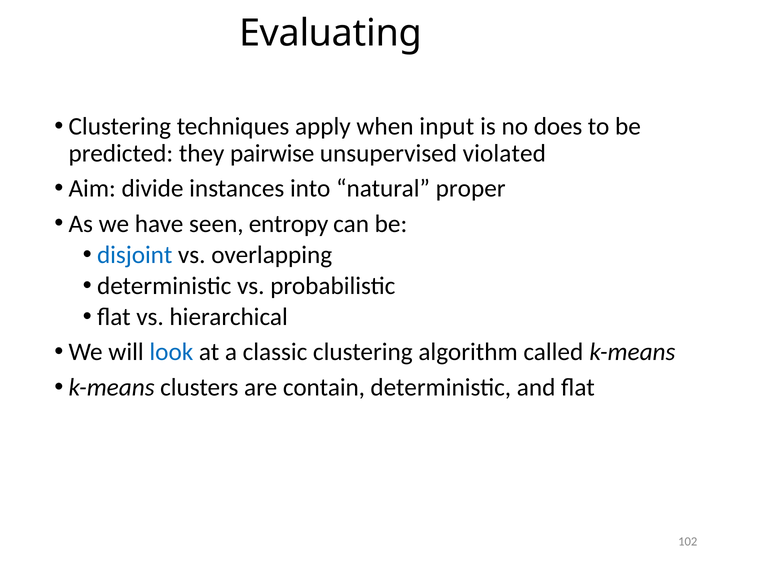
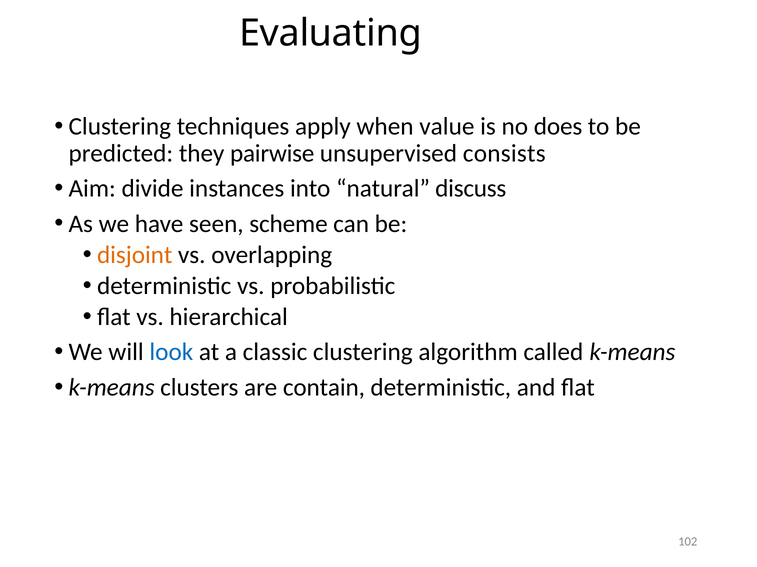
input: input -> value (447, 126)
violated: violated -> consists (504, 154)
proper: proper -> discuss (471, 189)
entropy: entropy -> scheme (288, 224)
disjoint colour: blue -> orange (135, 255)
